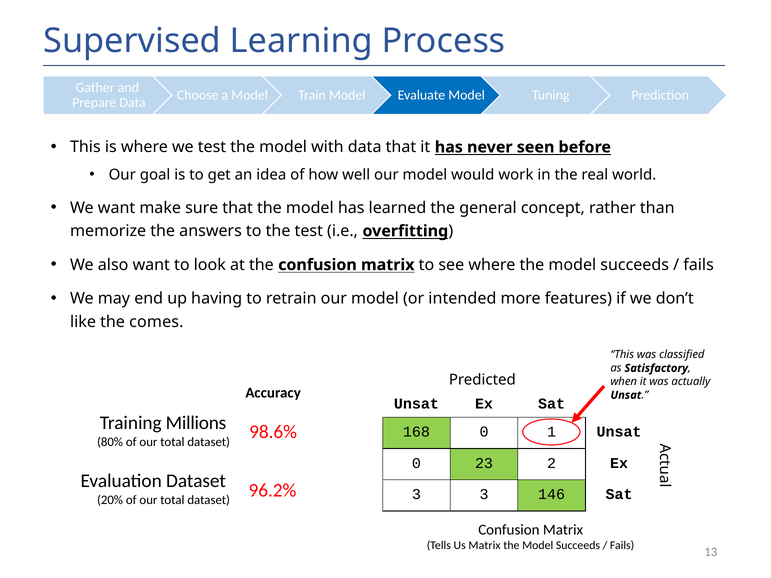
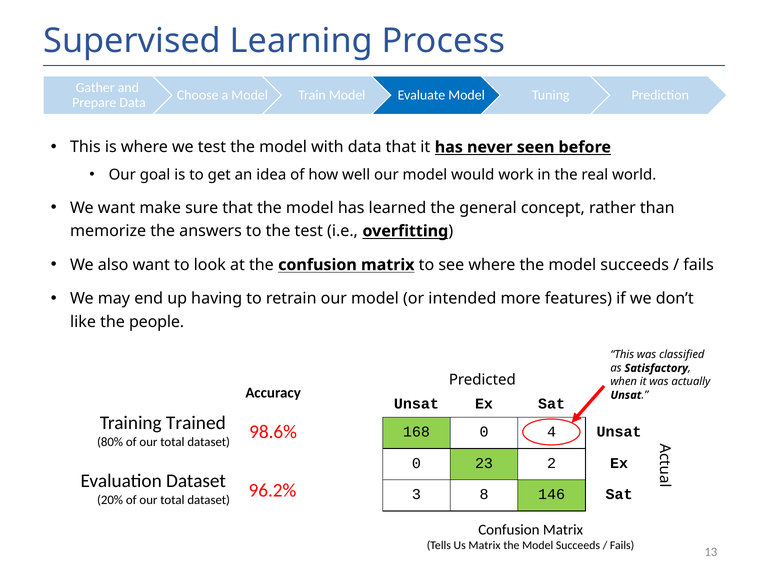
comes: comes -> people (157, 322)
Millions: Millions -> Trained (196, 423)
1: 1 -> 4 (552, 432)
3 3: 3 -> 8 (484, 495)
